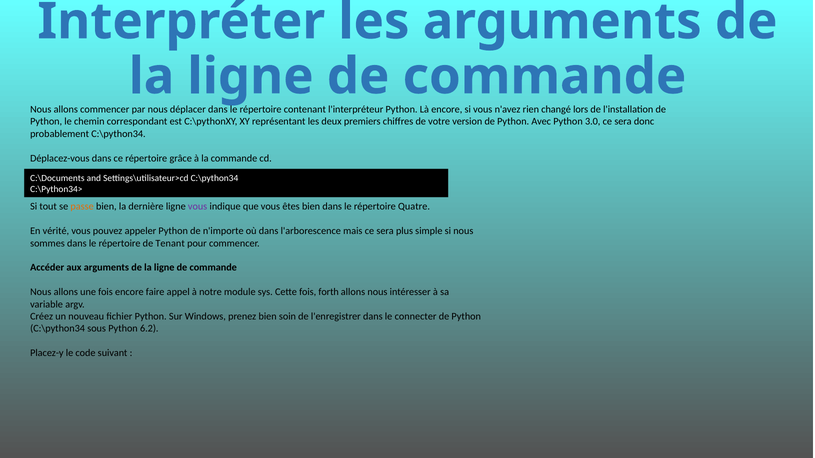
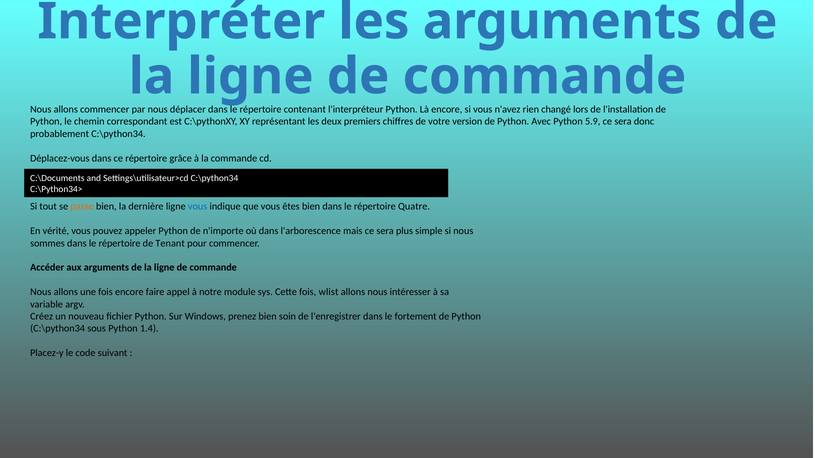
3.0: 3.0 -> 5.9 (593, 122)
vous colour: purple -> blue (198, 207)
forth: forth -> wlist (329, 292)
connecter: connecter -> fortement (416, 317)
6.2: 6.2 -> 1.4 (149, 329)
